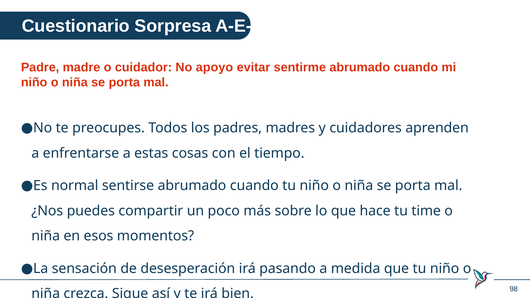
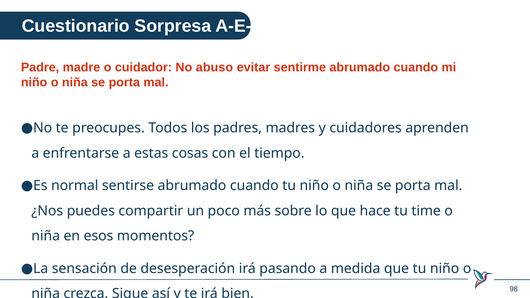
apoyo: apoyo -> abuso (214, 67)
